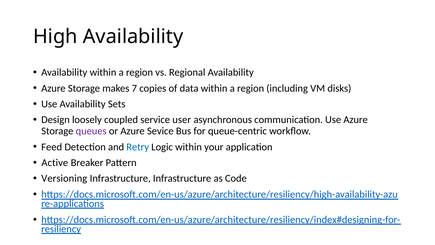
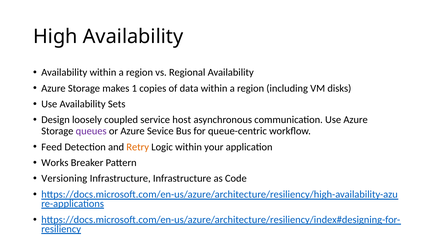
7: 7 -> 1 (134, 88)
user: user -> host (182, 120)
Retry colour: blue -> orange (138, 147)
Active: Active -> Works (55, 163)
